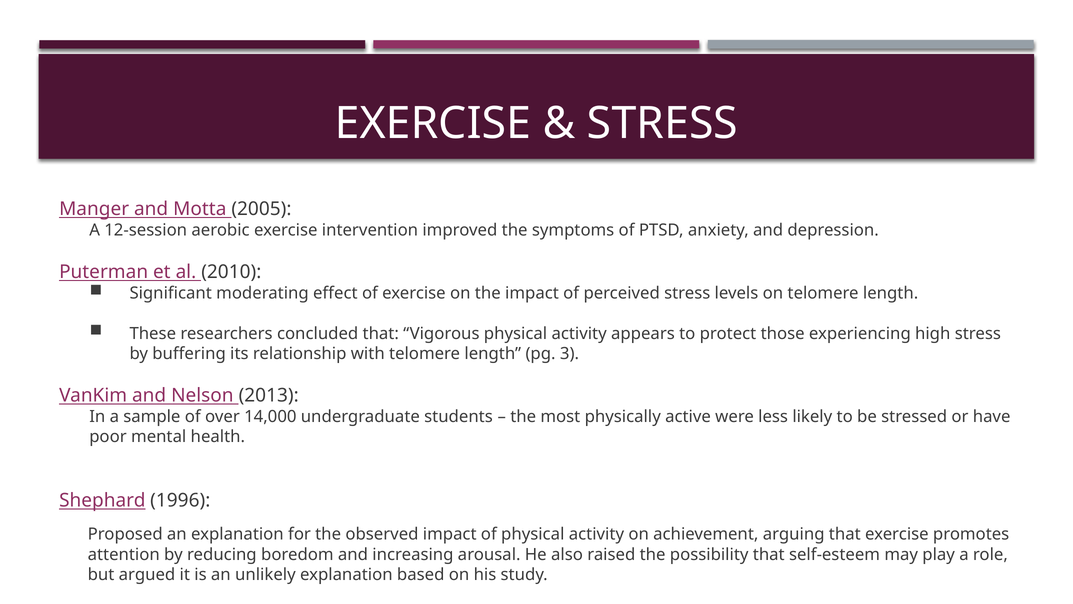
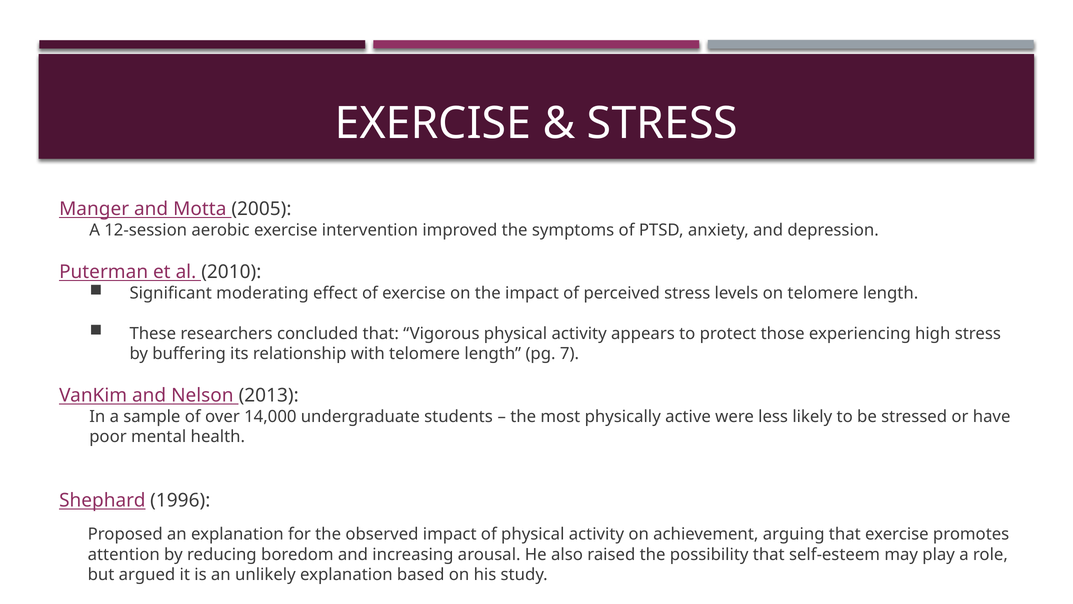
3: 3 -> 7 (569, 353)
